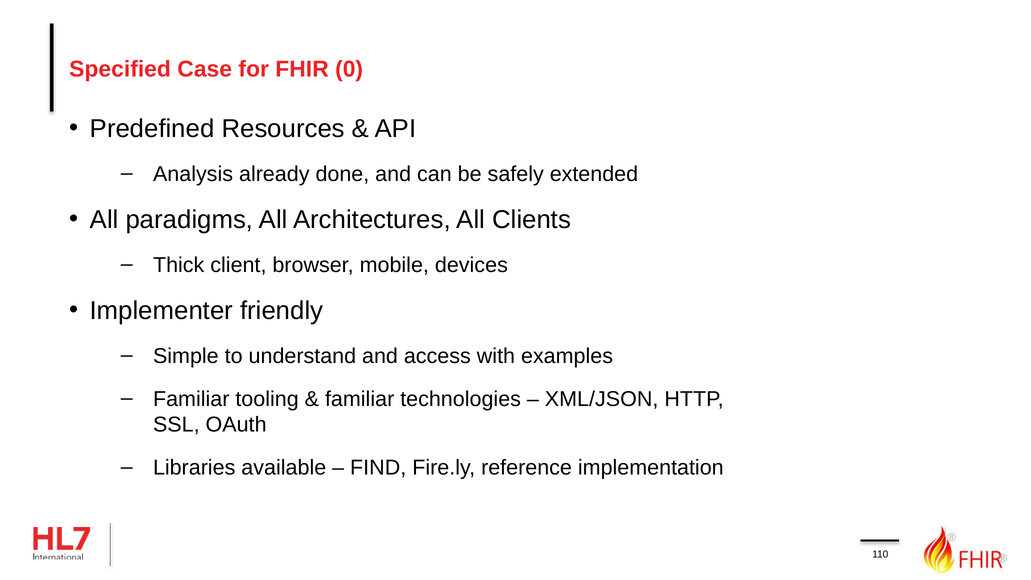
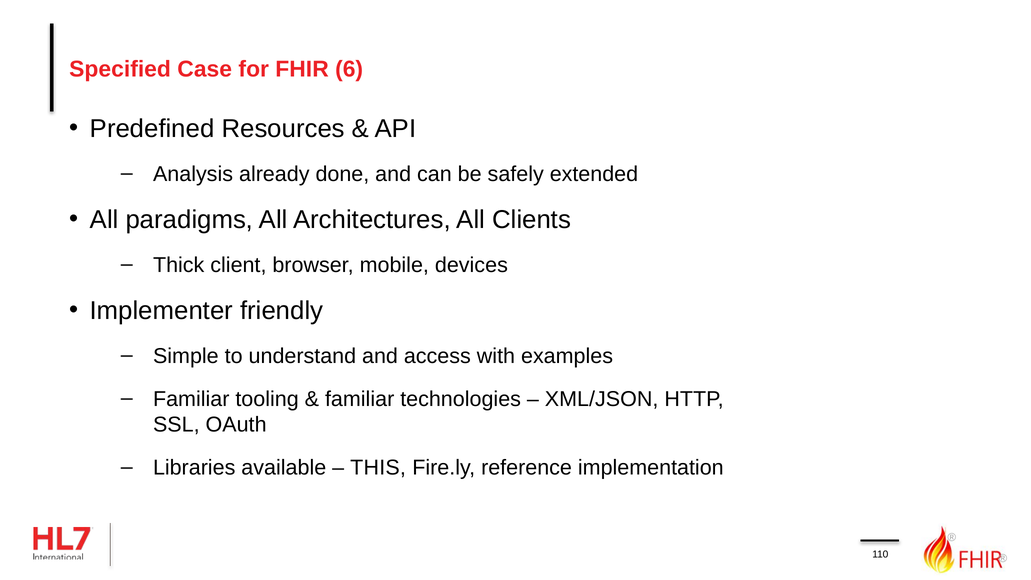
0: 0 -> 6 (349, 69)
FIND: FIND -> THIS (378, 468)
